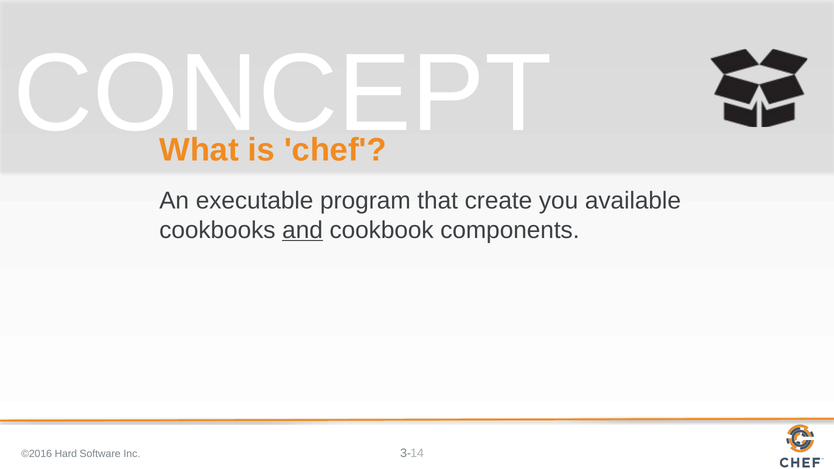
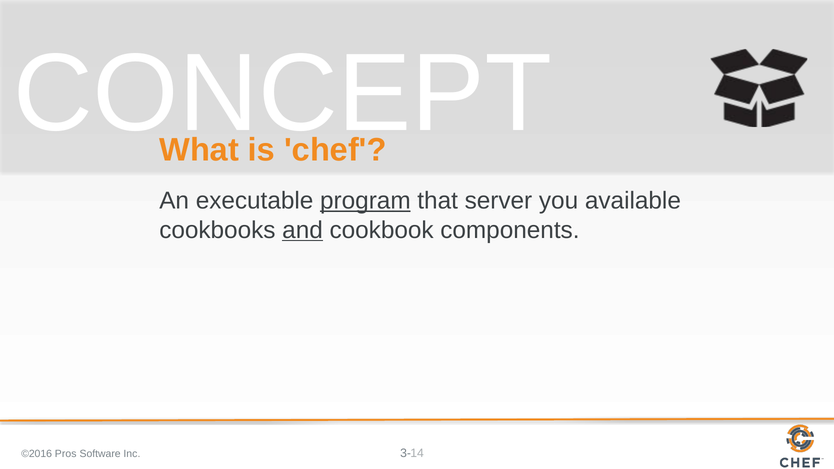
program underline: none -> present (365, 201)
create: create -> server (498, 201)
Hard: Hard -> Pros (66, 454)
